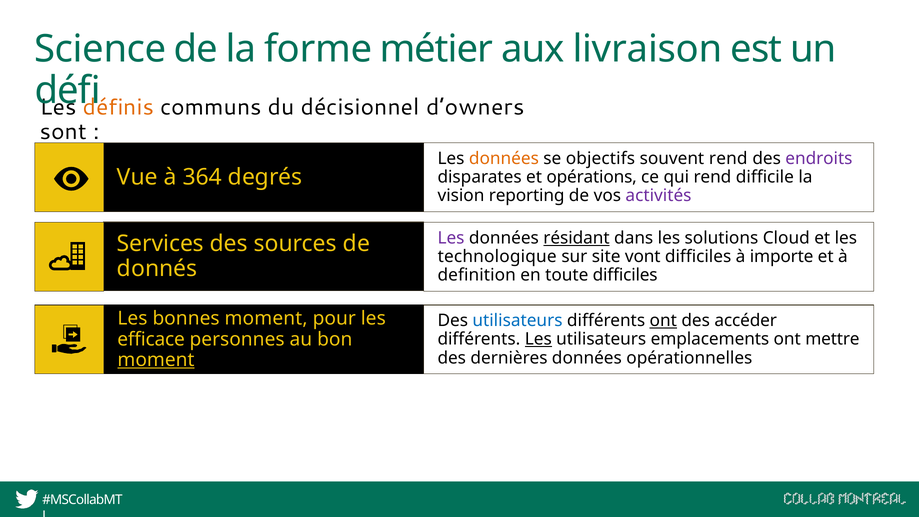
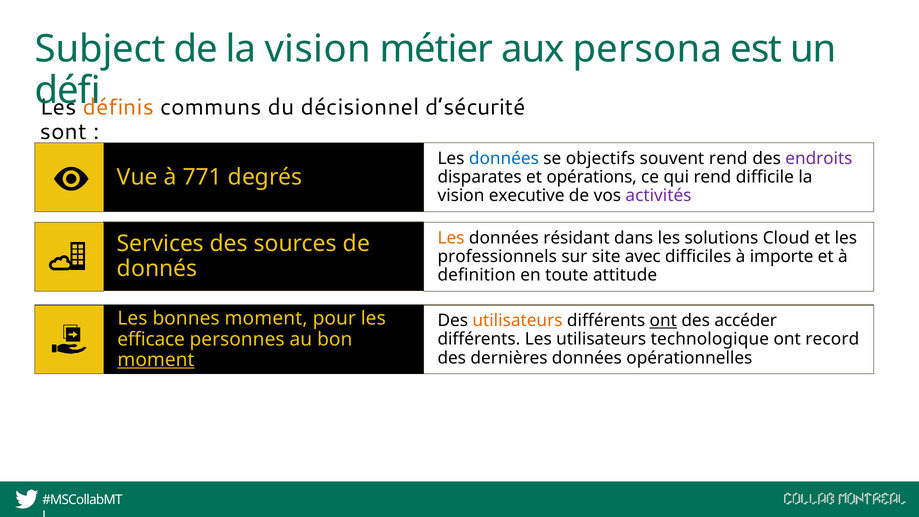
Science: Science -> Subject (100, 49)
de la forme: forme -> vision (318, 49)
livraison: livraison -> persona (647, 49)
d’owners: d’owners -> d’sécurité (475, 107)
données colour: orange -> blue (504, 158)
364: 364 -> 771 (202, 177)
reporting: reporting -> executive (527, 196)
Les colour: purple -> orange (451, 238)
résidant underline: present -> none (577, 238)
technologique: technologique -> professionnels (497, 257)
vont: vont -> avec (643, 257)
toute difficiles: difficiles -> attitude (625, 275)
utilisateurs colour: blue -> orange (517, 321)
Les underline: present -> none (538, 339)
emplacements: emplacements -> technologique (710, 339)
mettre: mettre -> record (832, 339)
